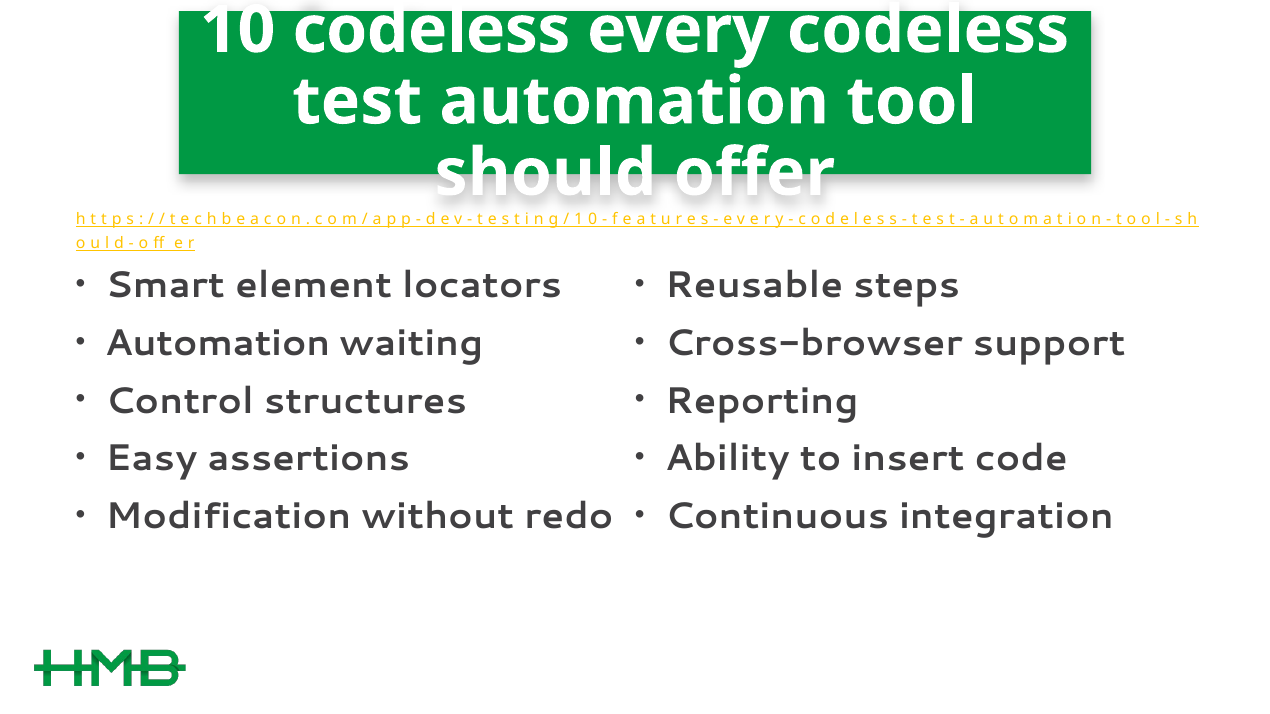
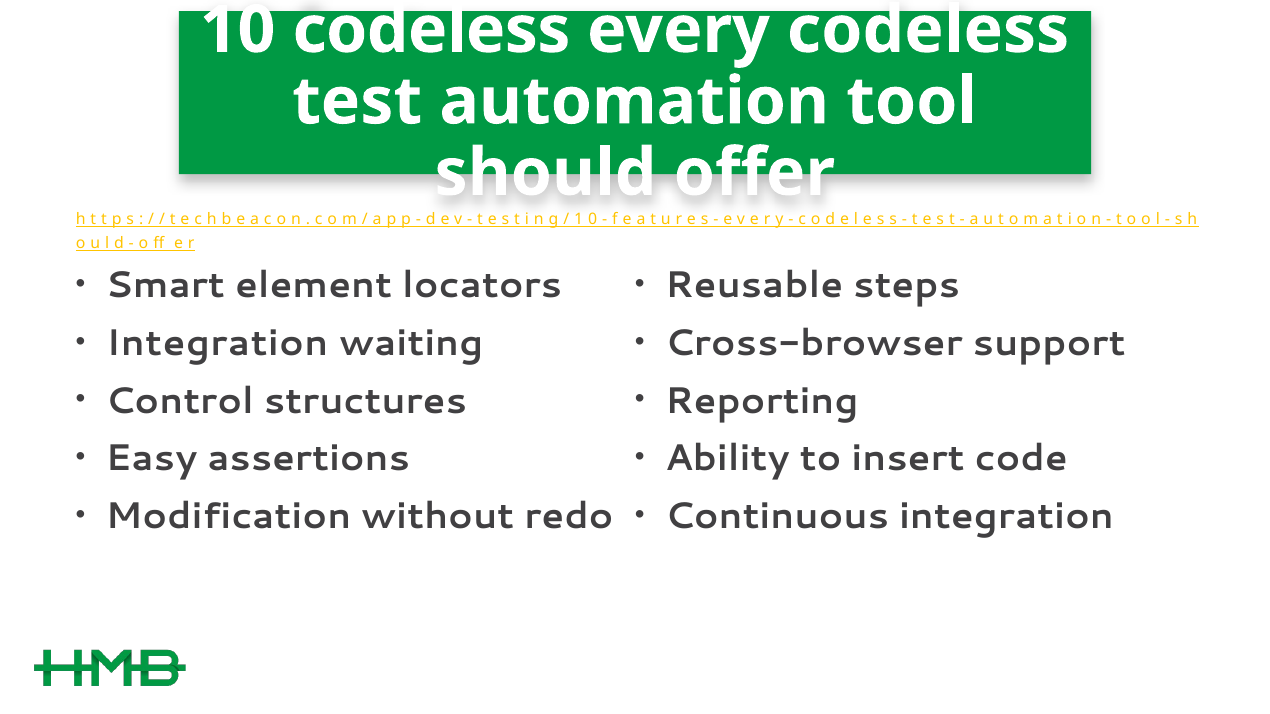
Automation: Automation -> Integration (217, 343)
